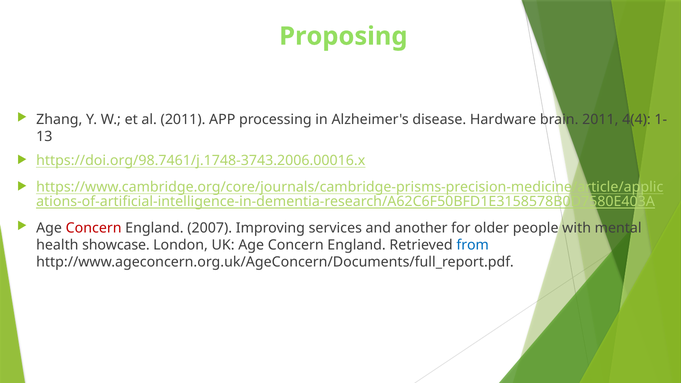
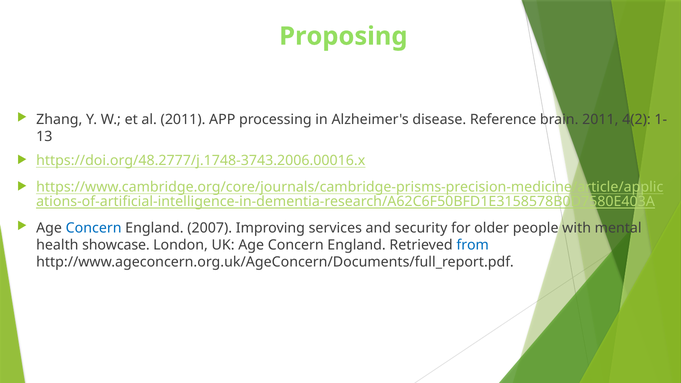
Hardware: Hardware -> Reference (503, 120)
4(4: 4(4 -> 4(2 (636, 120)
https://doi.org/98.7461/j.1748-3743.2006.00016.x: https://doi.org/98.7461/j.1748-3743.2006.00016.x -> https://doi.org/48.2777/j.1748-3743.2006.00016.x (201, 161)
Concern colour: red -> blue (94, 228)
another: another -> security (421, 228)
